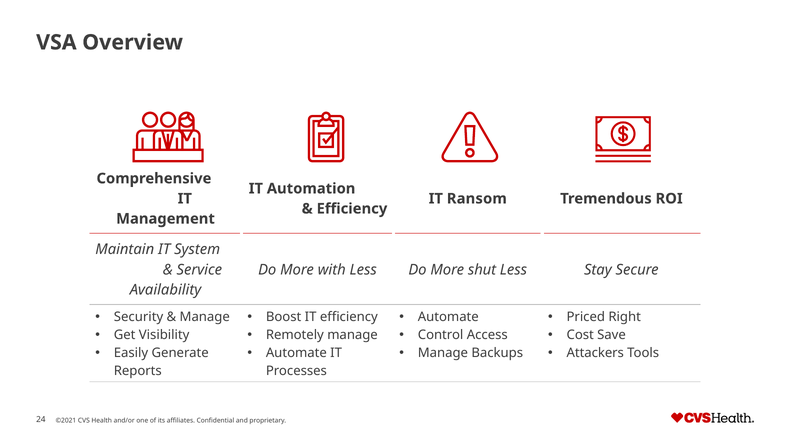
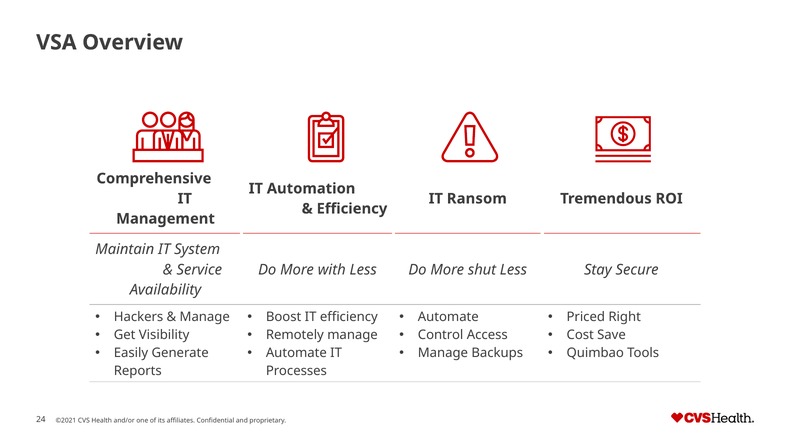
Security: Security -> Hackers (139, 317)
Attackers: Attackers -> Quimbao (595, 353)
